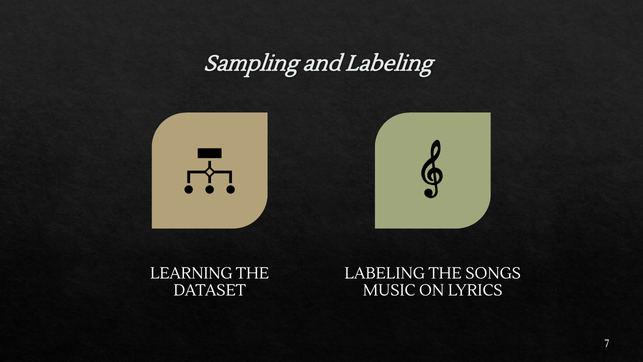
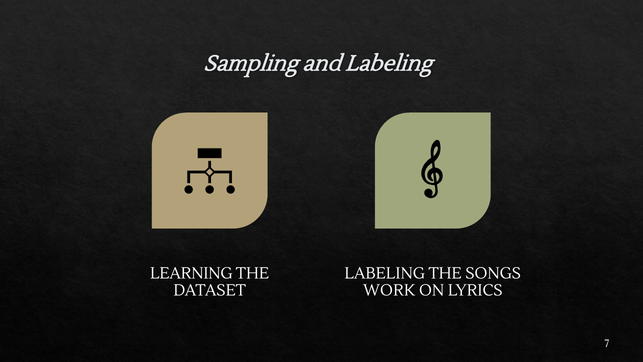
MUSIC: MUSIC -> WORK (389, 290)
